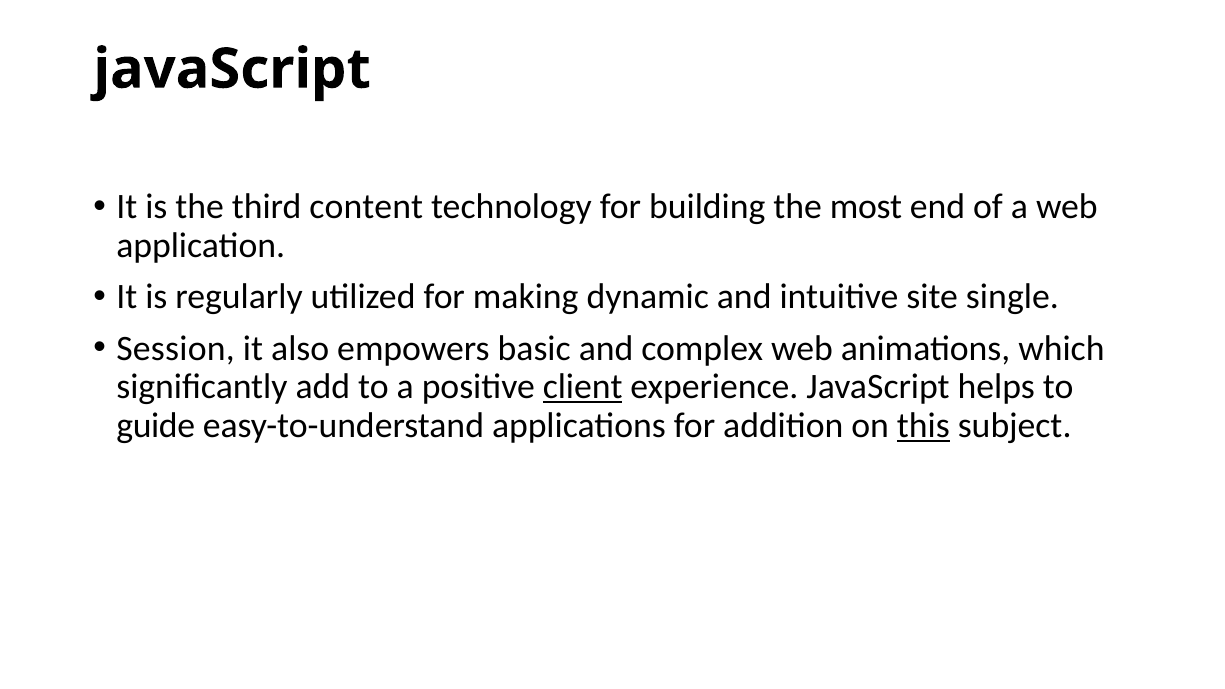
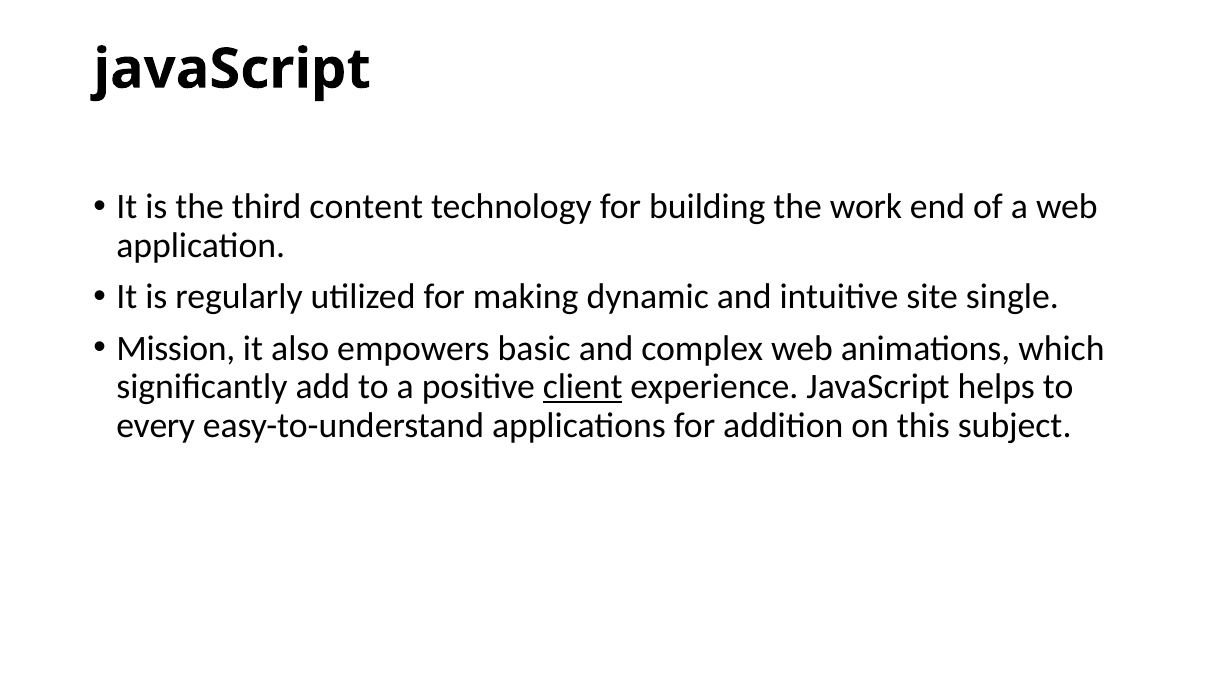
most: most -> work (866, 207)
Session: Session -> Mission (176, 348)
guide: guide -> every (156, 426)
this underline: present -> none (923, 426)
